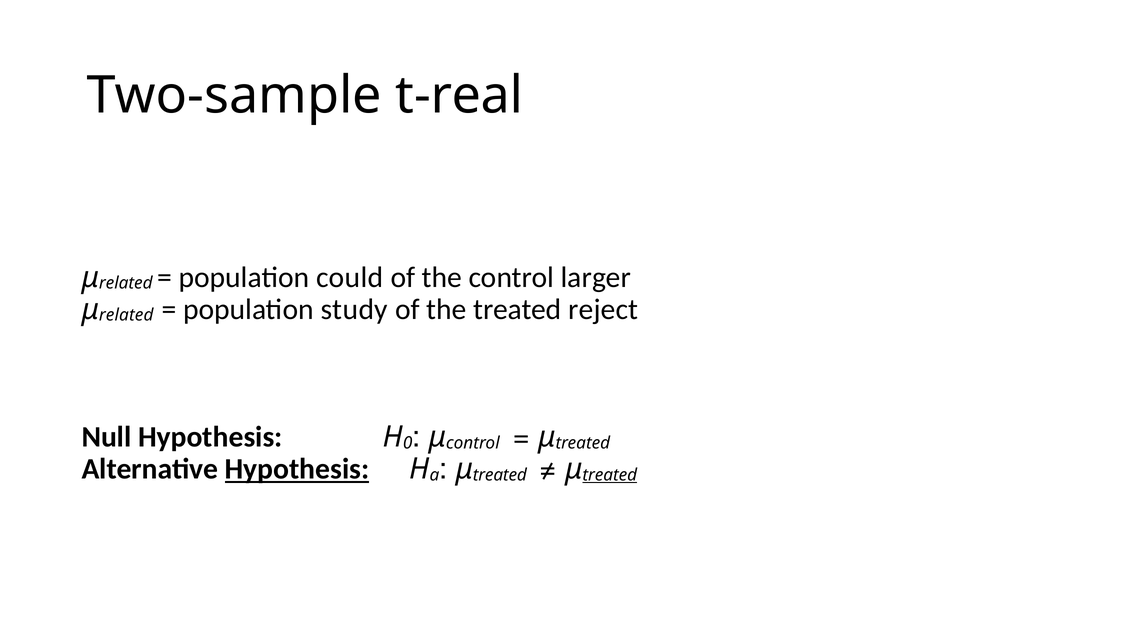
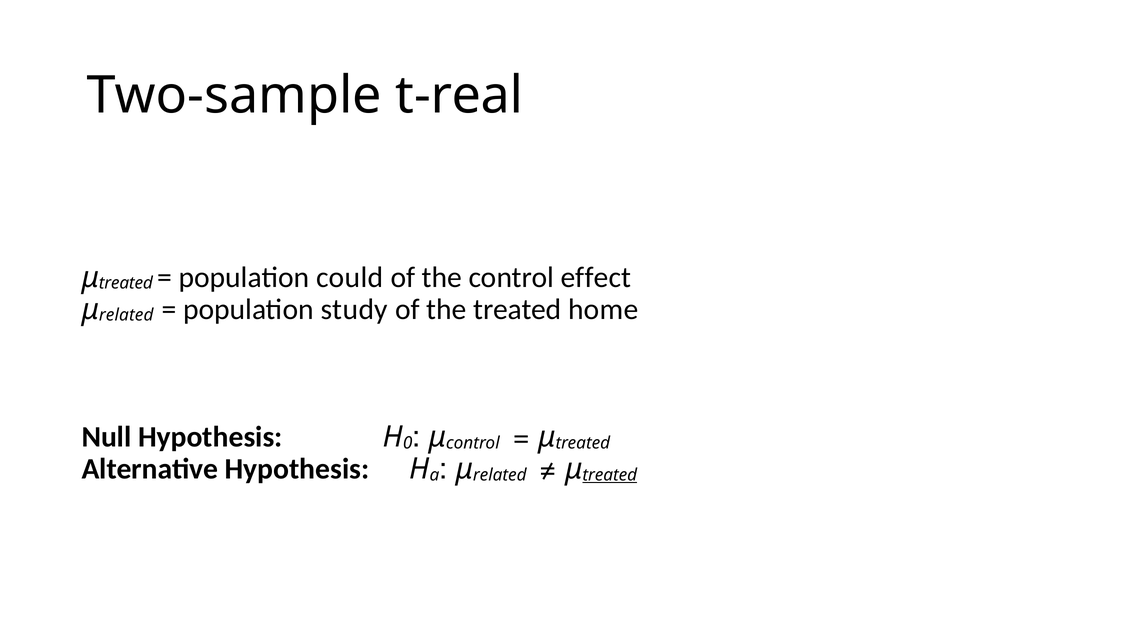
related: related -> treated (126, 283)
larger: larger -> effect (596, 277)
reject: reject -> home (603, 309)
Hypothesis underline: present -> none (297, 469)
treated: treated -> related (500, 475)
